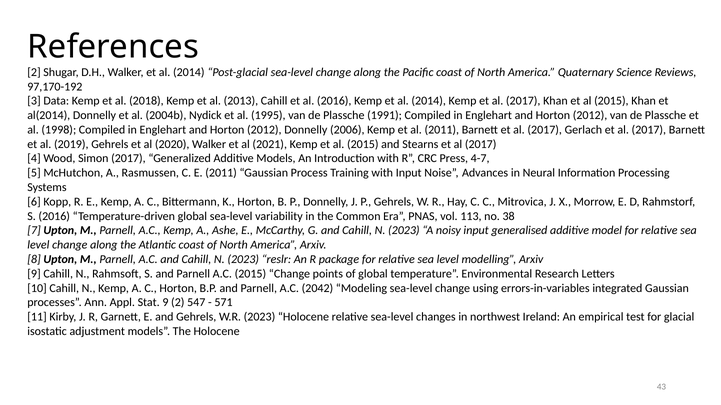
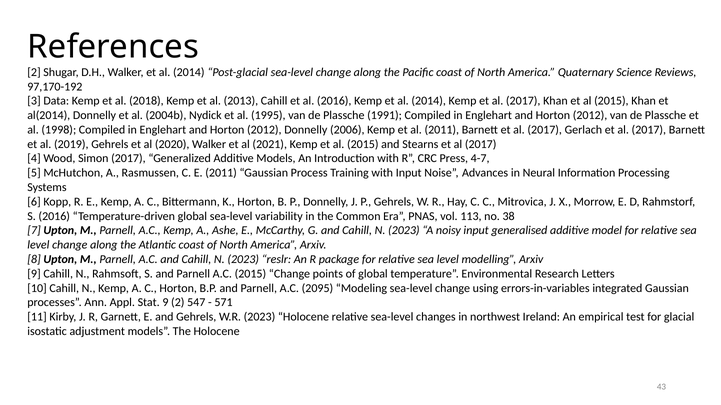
2042: 2042 -> 2095 (317, 288)
